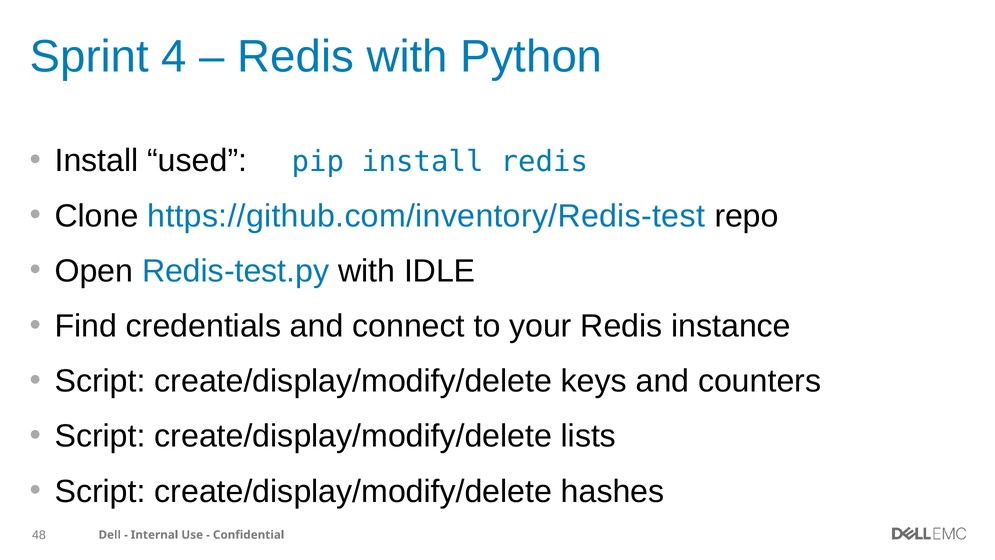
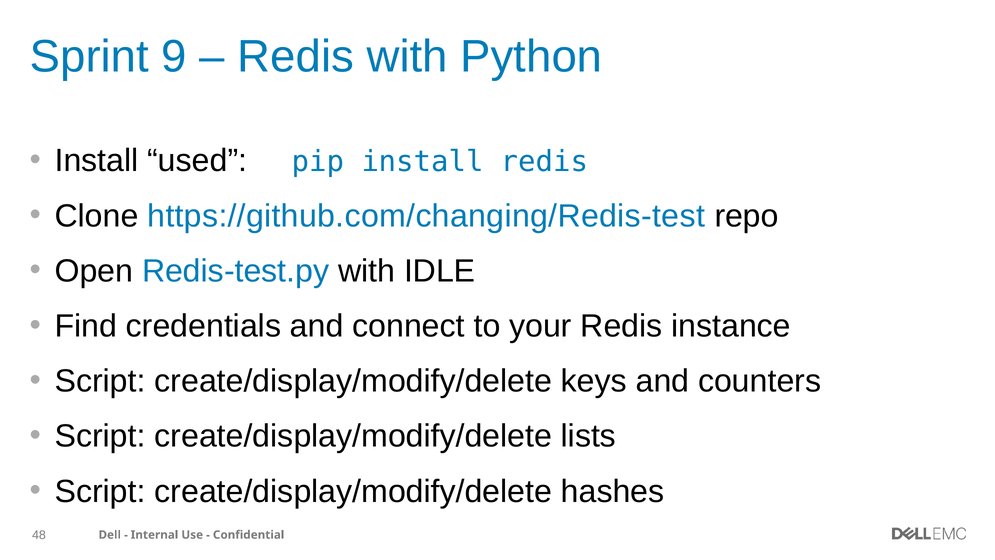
4: 4 -> 9 (174, 57)
https://github.com/inventory/Redis-test: https://github.com/inventory/Redis-test -> https://github.com/changing/Redis-test (426, 216)
